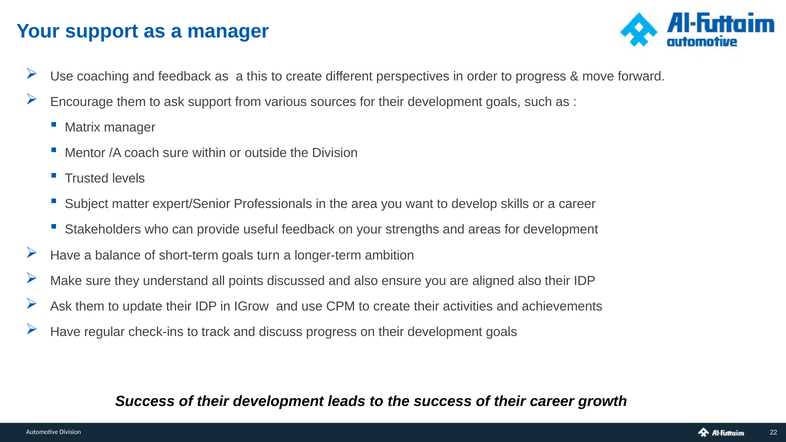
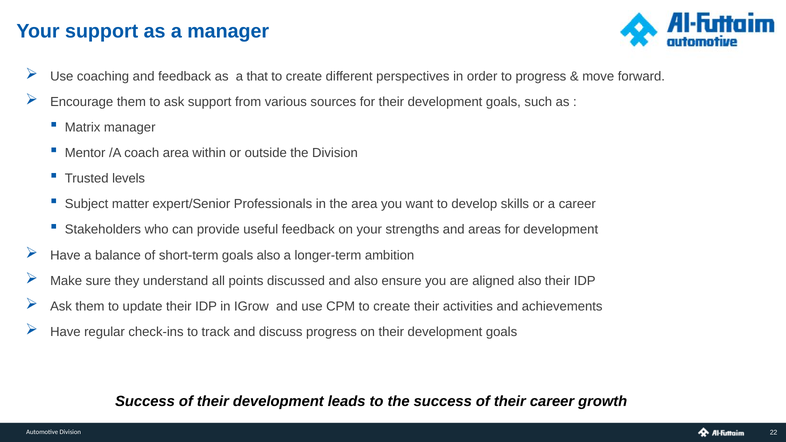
this: this -> that (257, 76)
coach sure: sure -> area (176, 153)
goals turn: turn -> also (268, 255)
